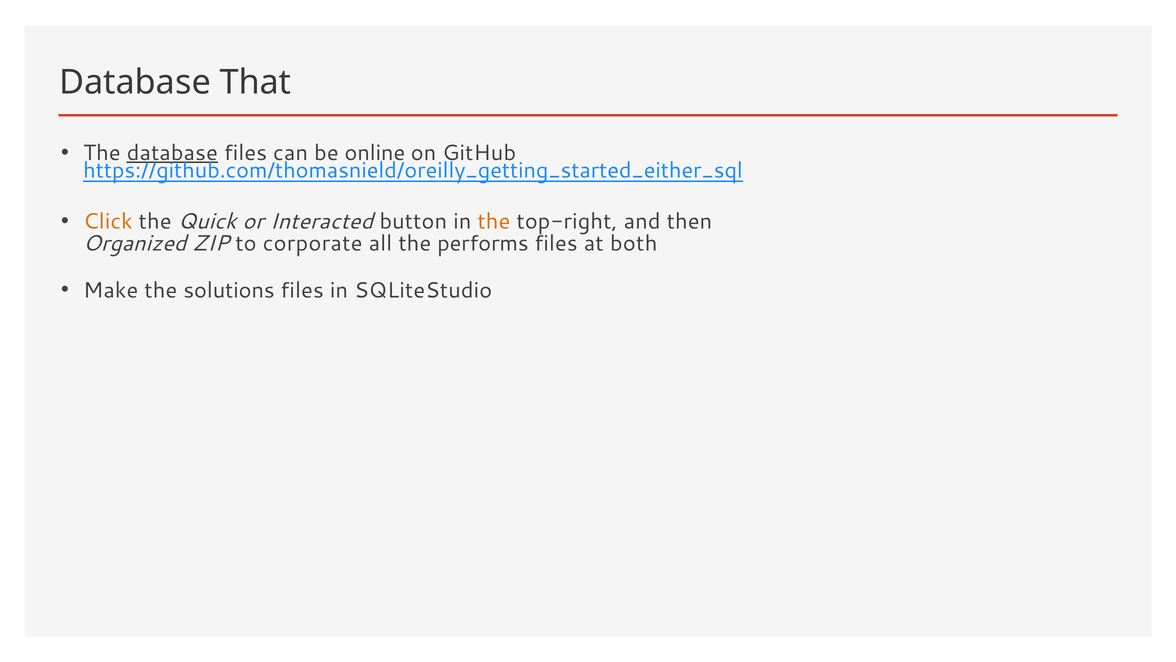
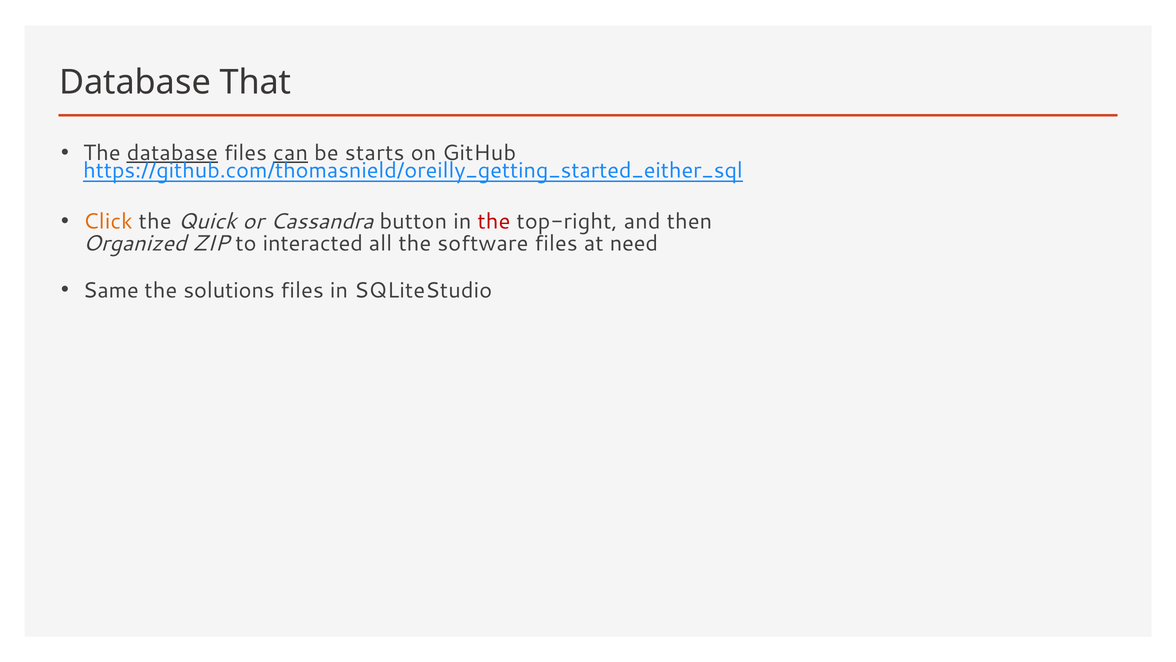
can underline: none -> present (291, 153)
online: online -> starts (375, 153)
Interacted: Interacted -> Cassandra (322, 221)
the colour: orange -> red (494, 221)
corporate: corporate -> interacted (313, 243)
performs: performs -> software (483, 243)
both: both -> need (634, 243)
Make: Make -> Same (111, 290)
